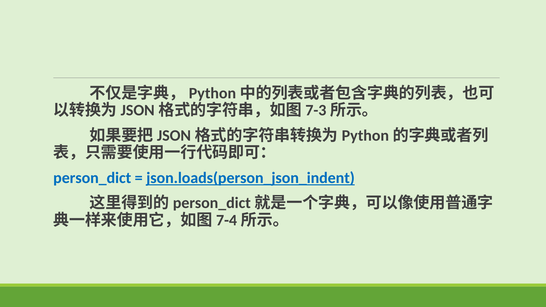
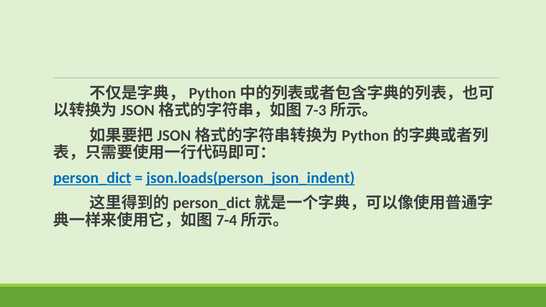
person_dict underline: none -> present (92, 178)
